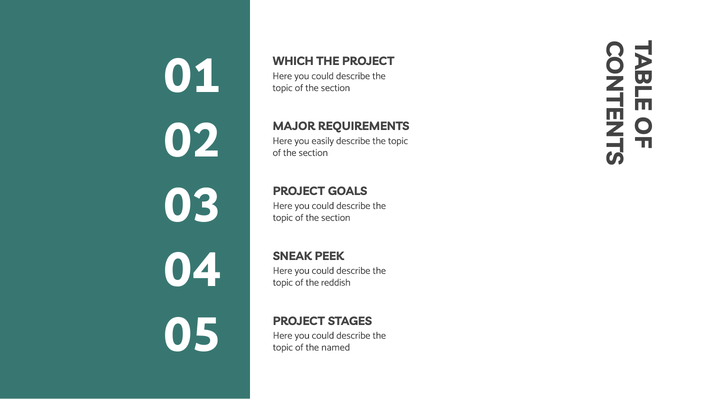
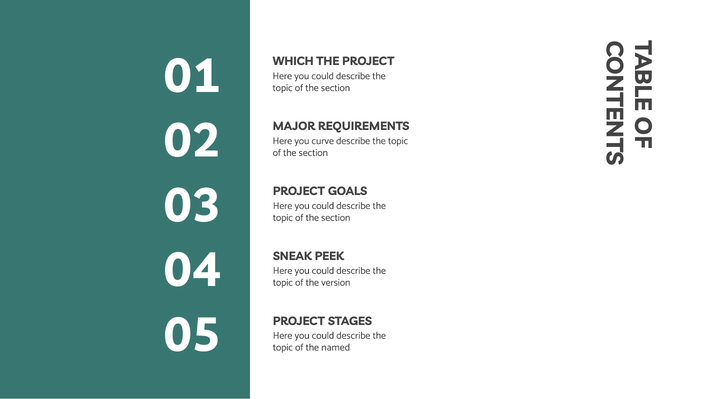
easily: easily -> curve (323, 141)
reddish: reddish -> version (336, 282)
